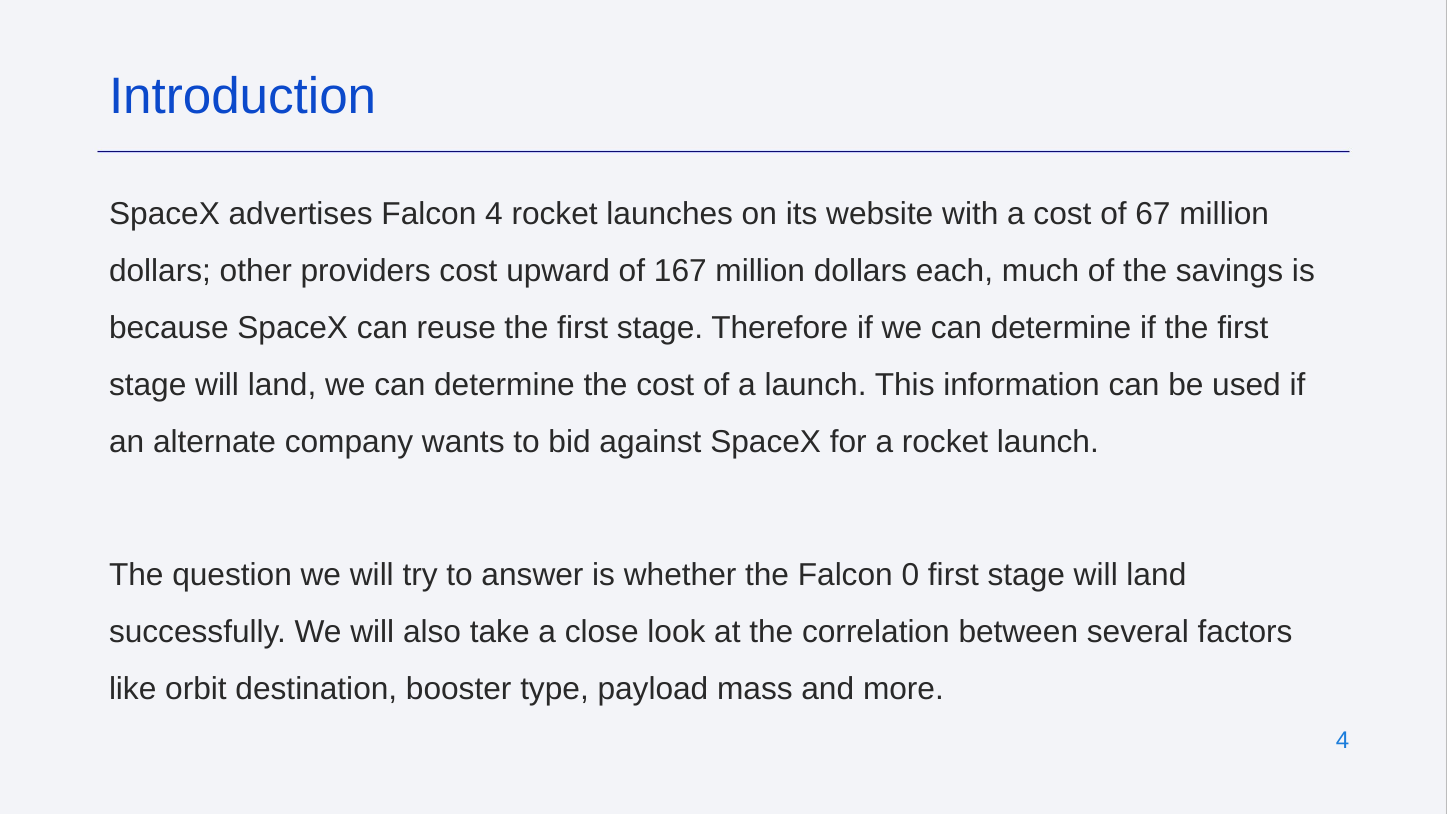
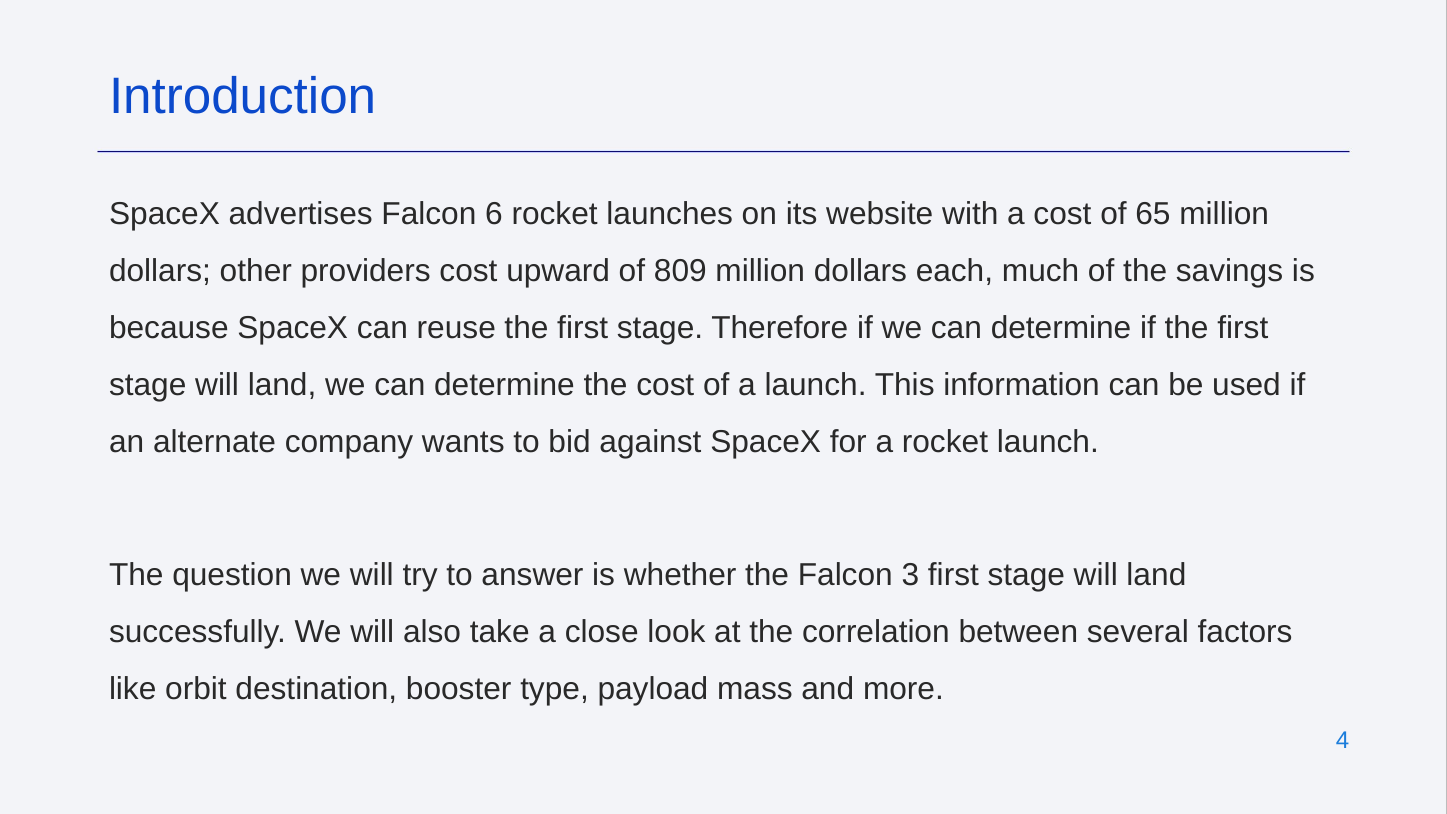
Falcon 4: 4 -> 6 (494, 214)
67: 67 -> 65 (1153, 214)
167: 167 -> 809 (680, 271)
0: 0 -> 3 (910, 575)
